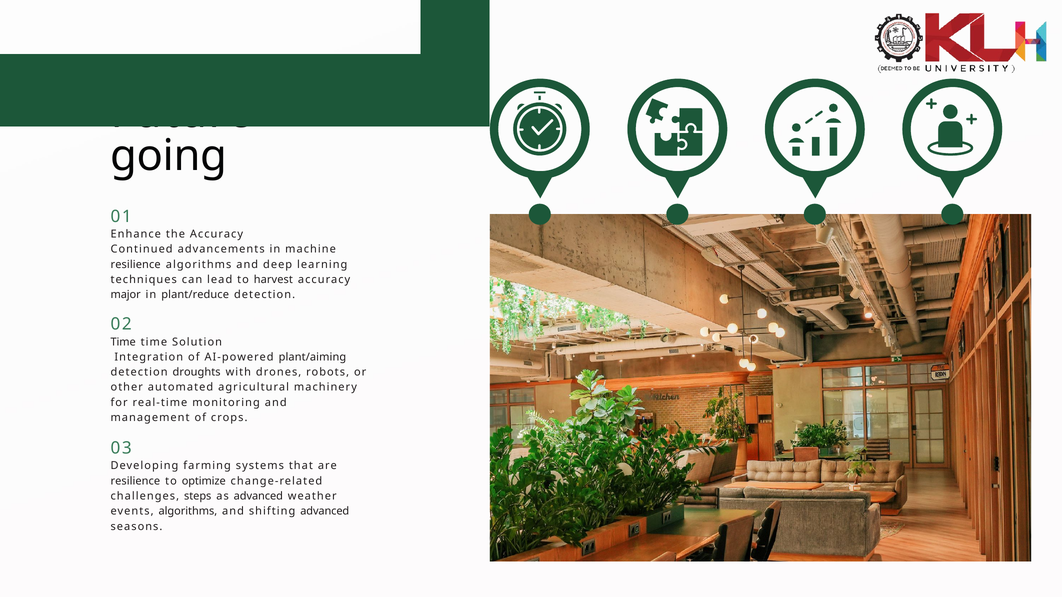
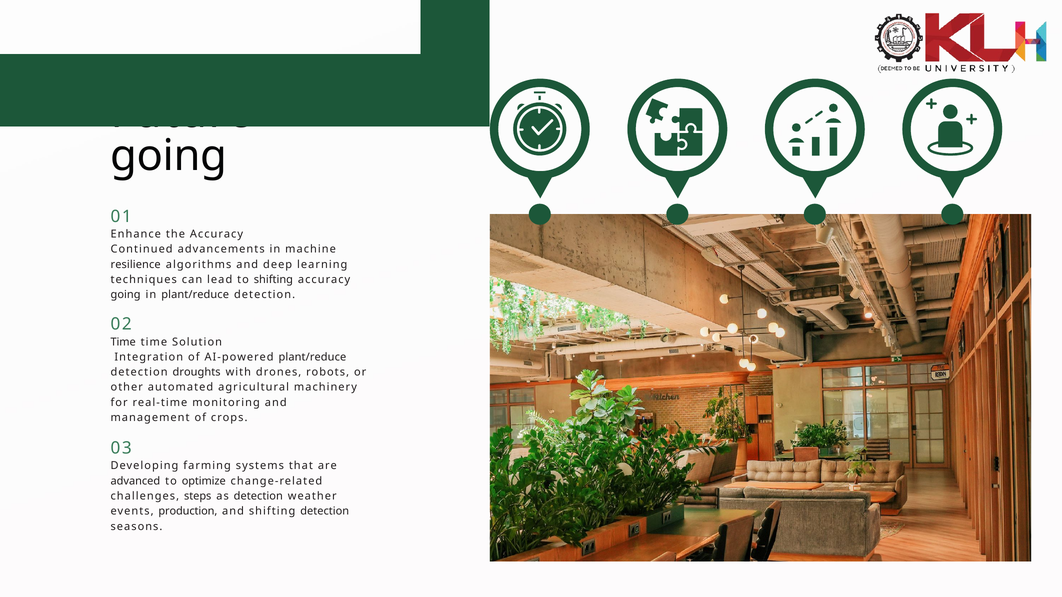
to harvest: harvest -> shifting (273, 280)
major: major -> going (126, 295)
AI-powered plant/aiming: plant/aiming -> plant/reduce (312, 357)
resilience: resilience -> advanced (135, 481)
as advanced: advanced -> detection (258, 496)
events algorithms: algorithms -> production (188, 512)
shifting advanced: advanced -> detection (325, 512)
